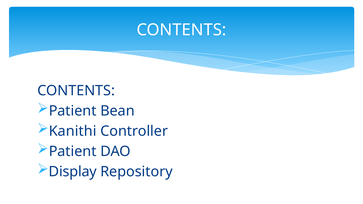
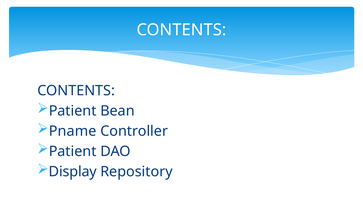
Kanithi: Kanithi -> Pname (73, 131)
